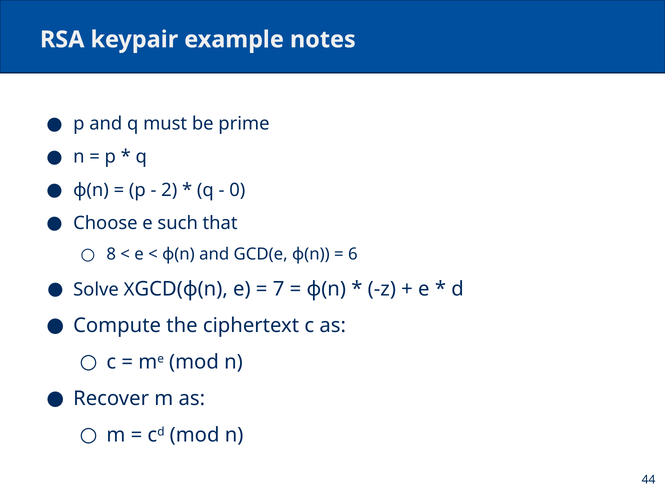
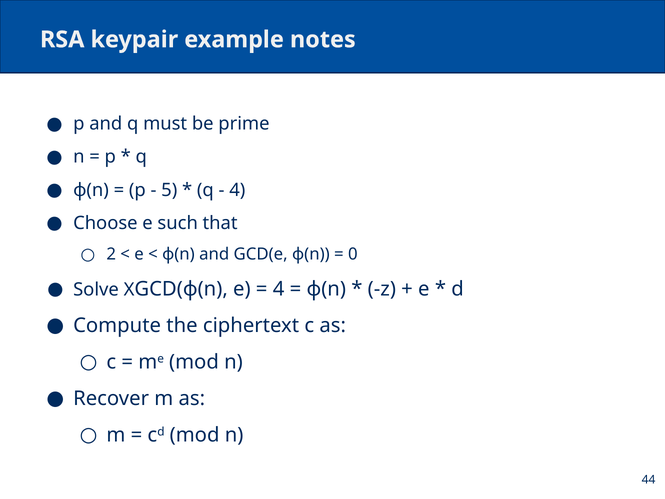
2: 2 -> 5 (169, 190)
0: 0 -> 4 (237, 190)
8: 8 -> 2 (111, 254)
6: 6 -> 0 (353, 254)
7: 7 -> 4 (279, 289)
